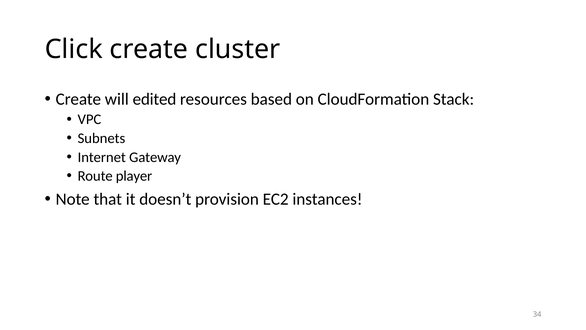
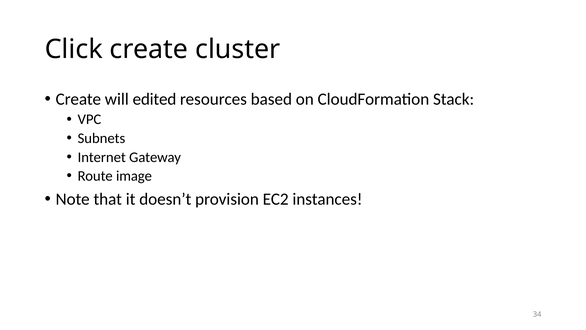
player: player -> image (134, 176)
